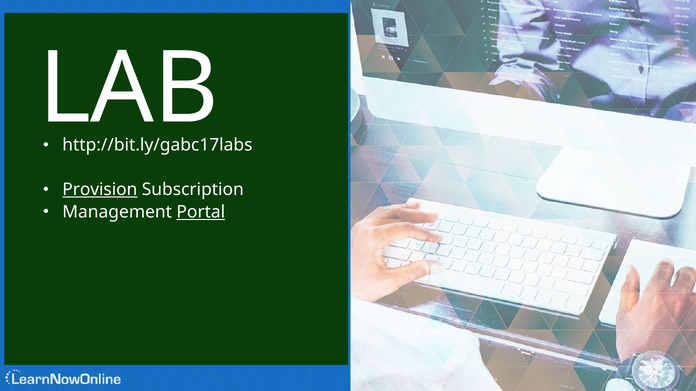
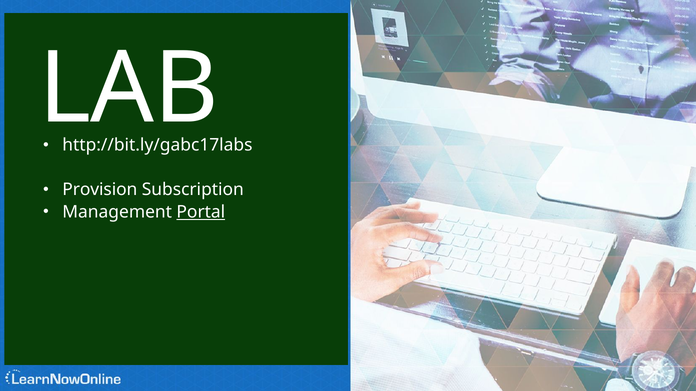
Provision underline: present -> none (100, 190)
